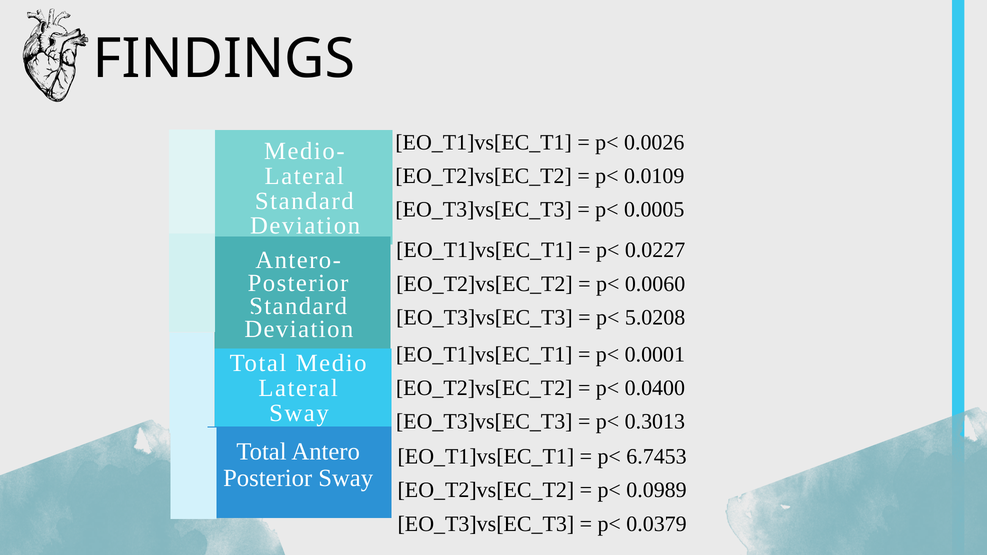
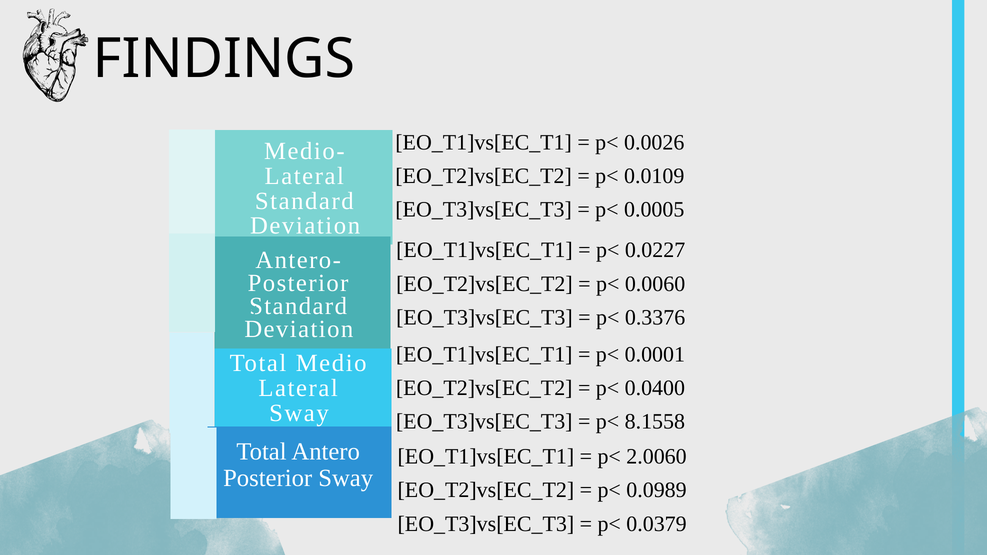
5.0208: 5.0208 -> 0.3376 (655, 318)
0.3013: 0.3013 -> 8.1558 (655, 422)
6.7453: 6.7453 -> 2.0060 (657, 457)
